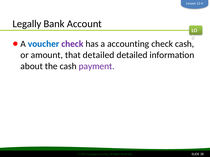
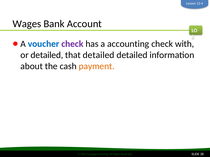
Legally: Legally -> Wages (27, 24)
check cash: cash -> with (185, 44)
or amount: amount -> detailed (47, 55)
payment colour: purple -> orange (97, 66)
